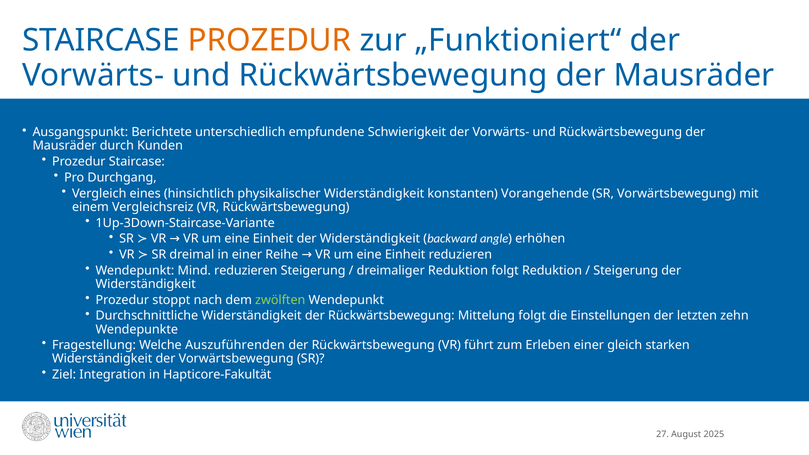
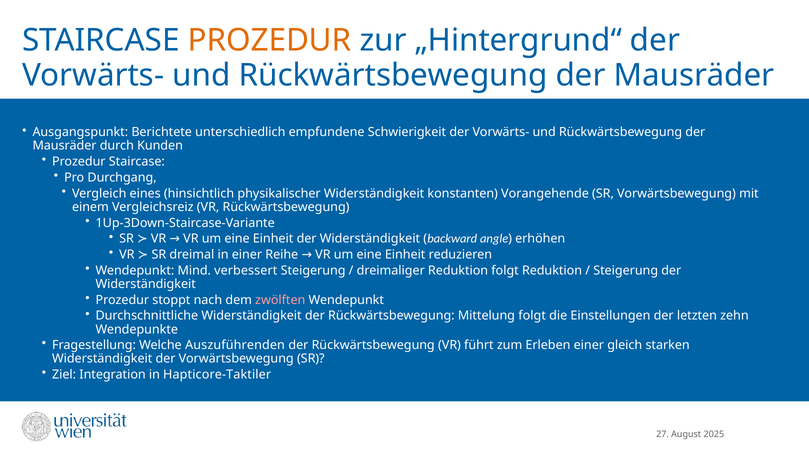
„Funktioniert“: „Funktioniert“ -> „Hintergrund“ (518, 40)
Mind reduzieren: reduzieren -> verbessert (246, 270)
zwölften colour: light green -> pink (280, 300)
Hapticore-Fakultät: Hapticore-Fakultät -> Hapticore-Taktiler (217, 375)
